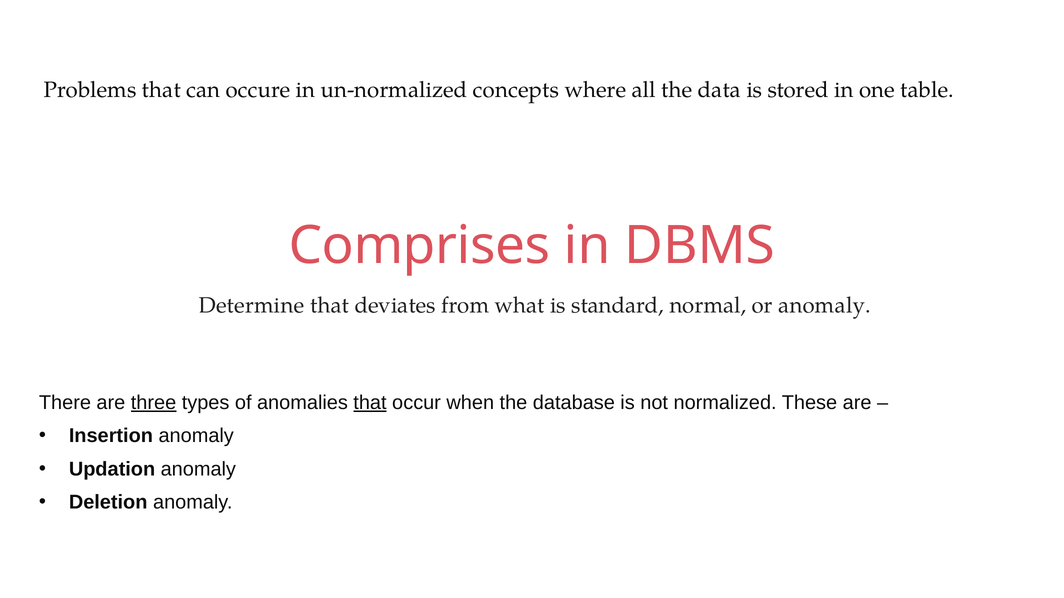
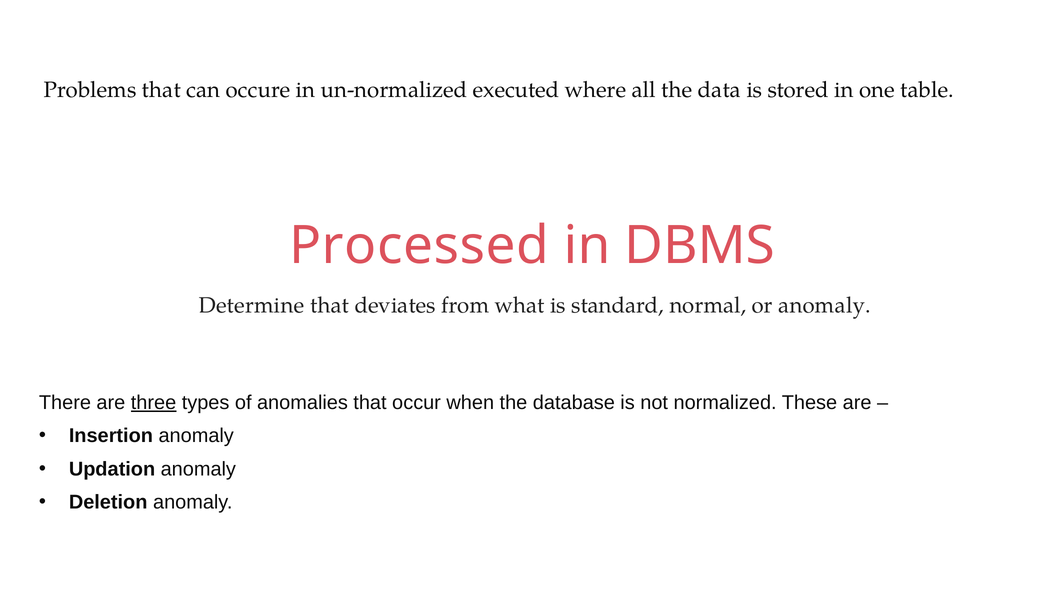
concepts: concepts -> executed (516, 90)
Comprises: Comprises -> Processed (419, 246)
that underline: present -> none (370, 403)
